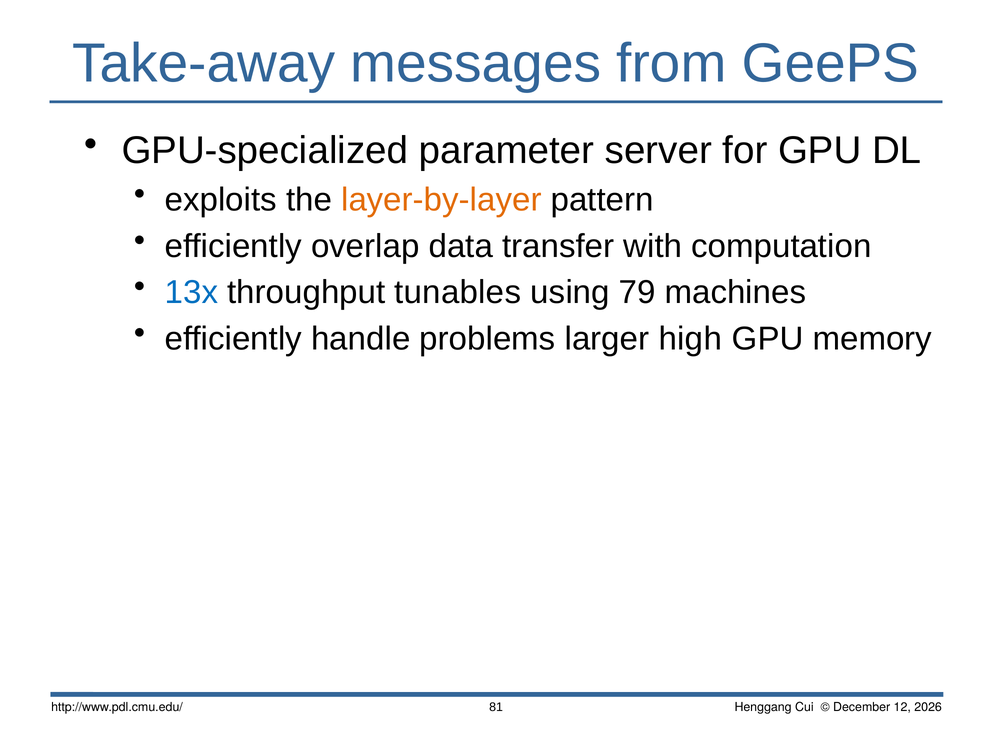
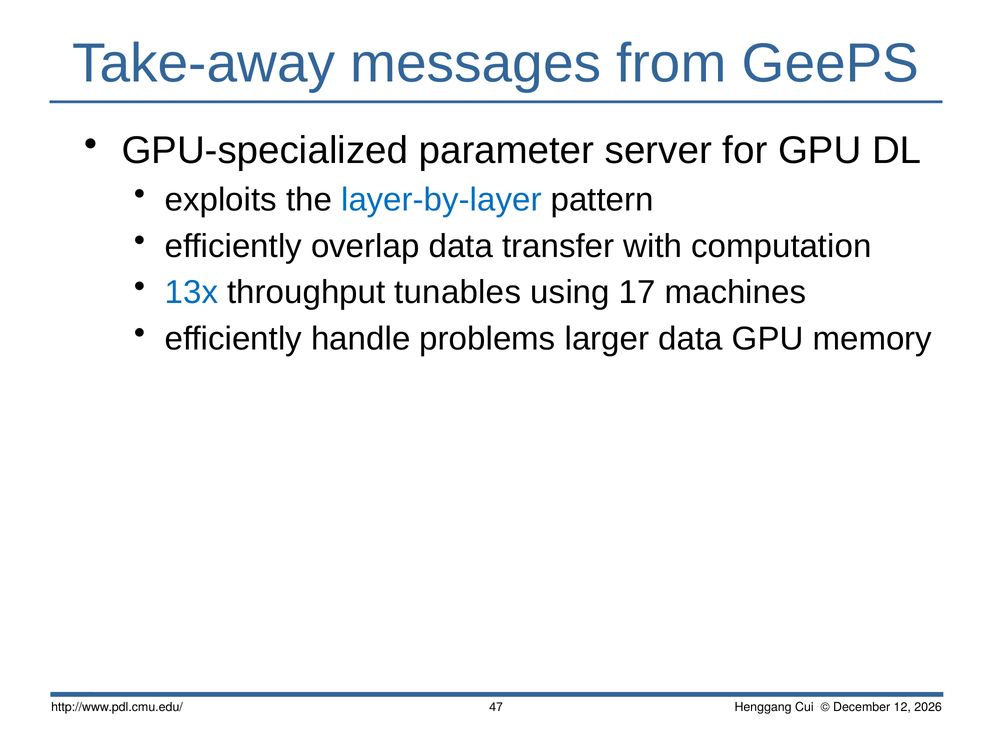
layer-by-layer colour: orange -> blue (441, 200)
79: 79 -> 17 (637, 292)
larger high: high -> data (690, 339)
81: 81 -> 47 (496, 707)
